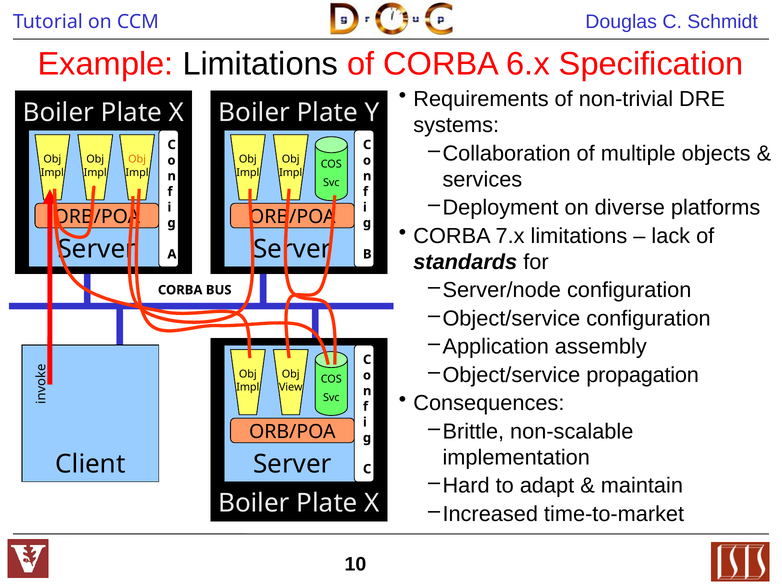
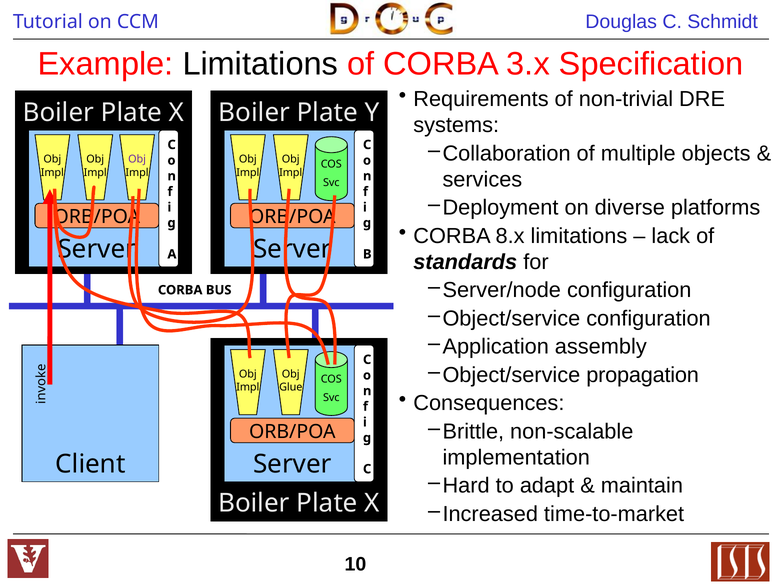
6.x: 6.x -> 3.x (528, 64)
Obj colour: orange -> purple (137, 160)
7.x: 7.x -> 8.x (510, 236)
View: View -> Glue (291, 388)
